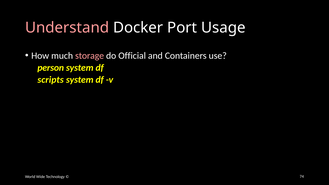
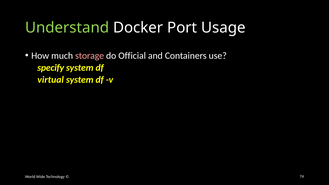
Understand colour: pink -> light green (67, 28)
person: person -> specify (51, 68)
scripts: scripts -> virtual (51, 80)
